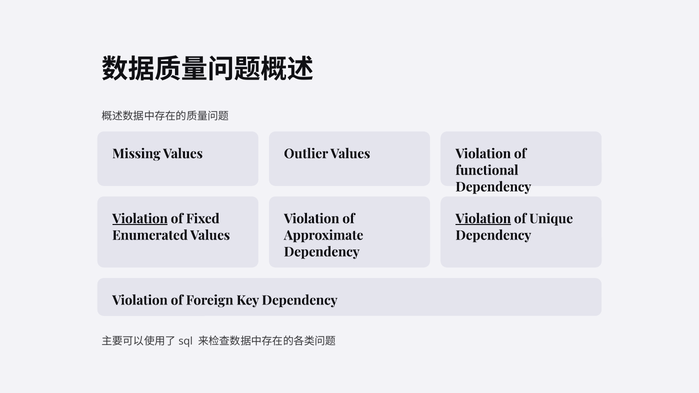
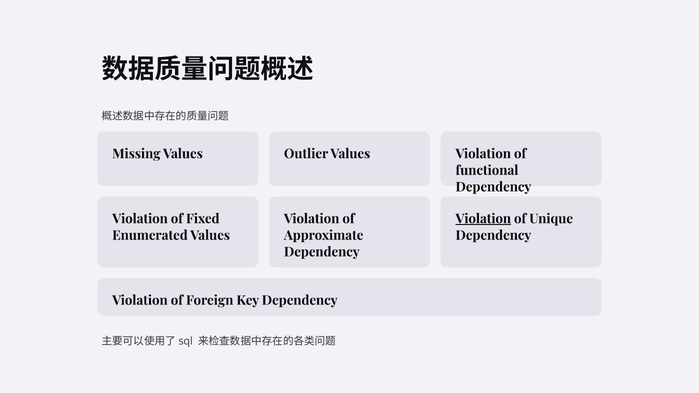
Violation underline: present -> none (140, 219)
